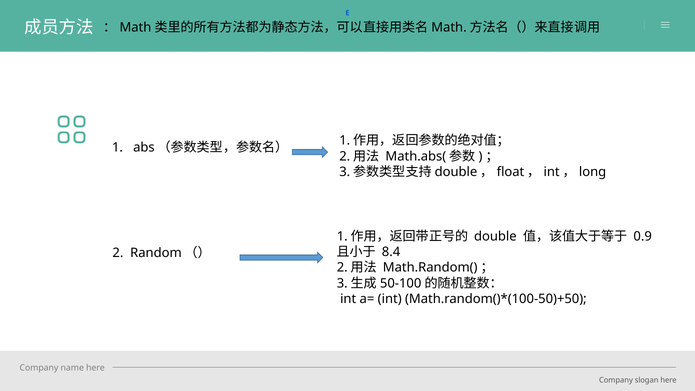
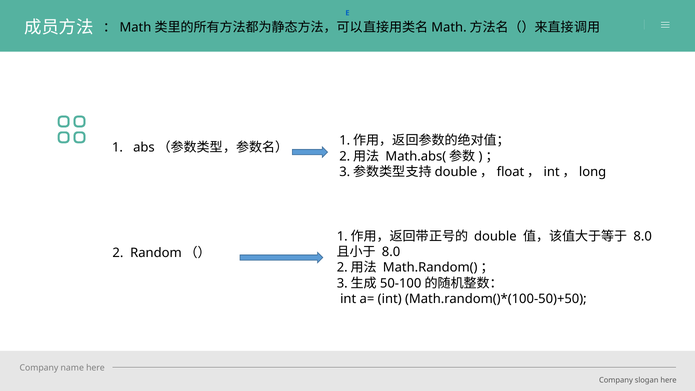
0.9: 0.9 -> 8.0 (643, 236)
8.4: 8.4 -> 8.0 (391, 252)
